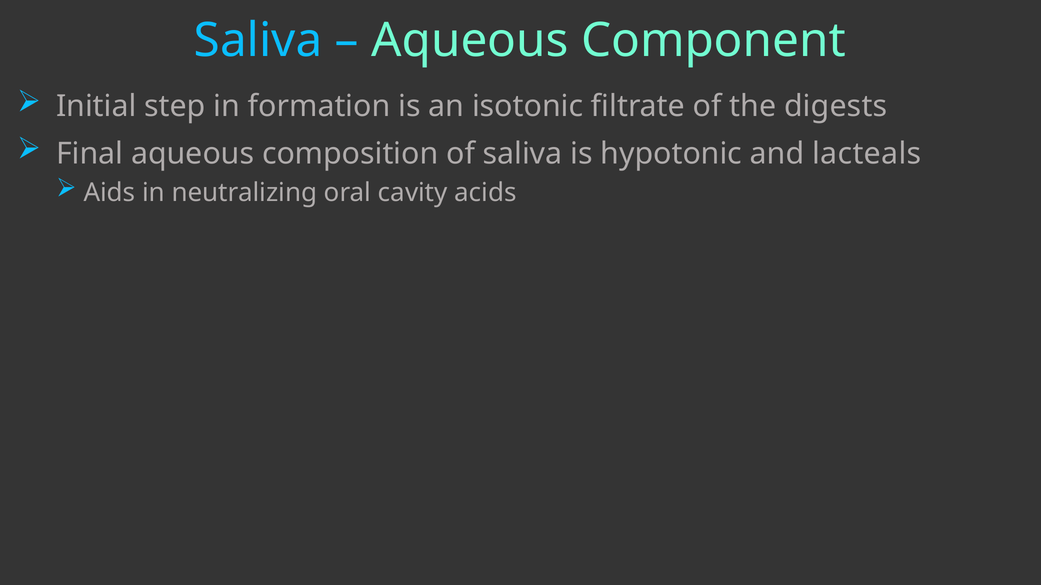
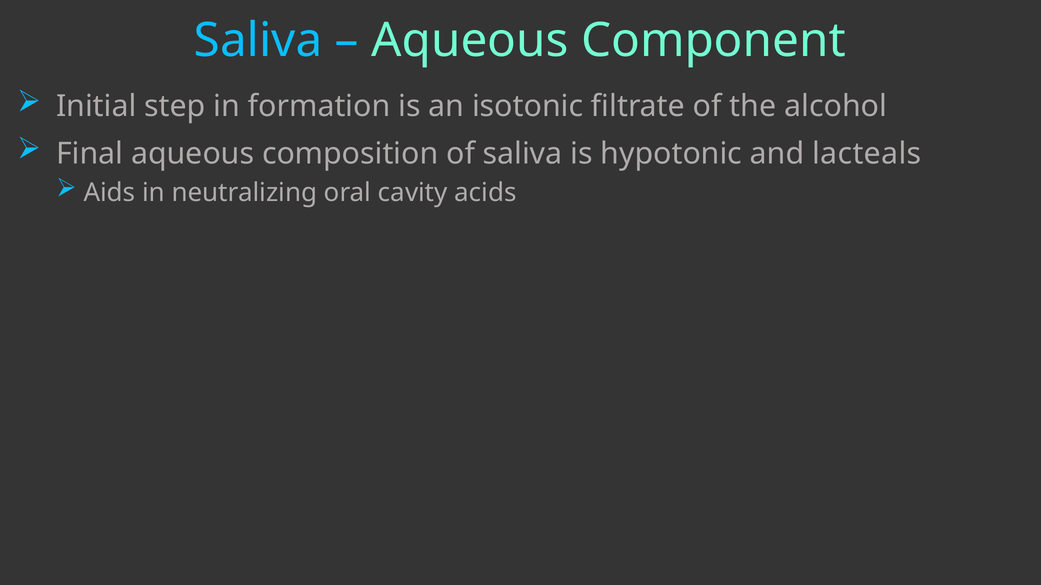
digests: digests -> alcohol (836, 107)
